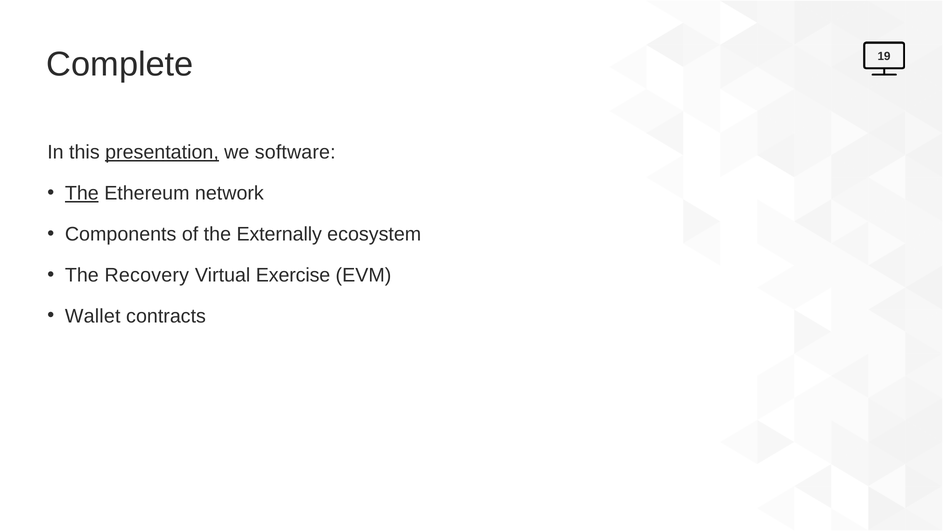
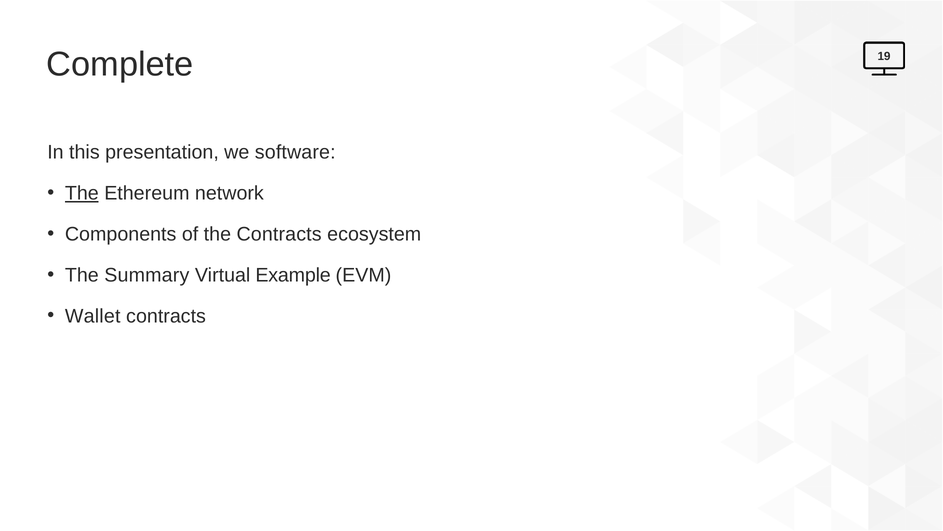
presentation underline: present -> none (162, 152)
the Externally: Externally -> Contracts (279, 234)
Recovery: Recovery -> Summary (147, 275)
Exercise: Exercise -> Example (293, 275)
